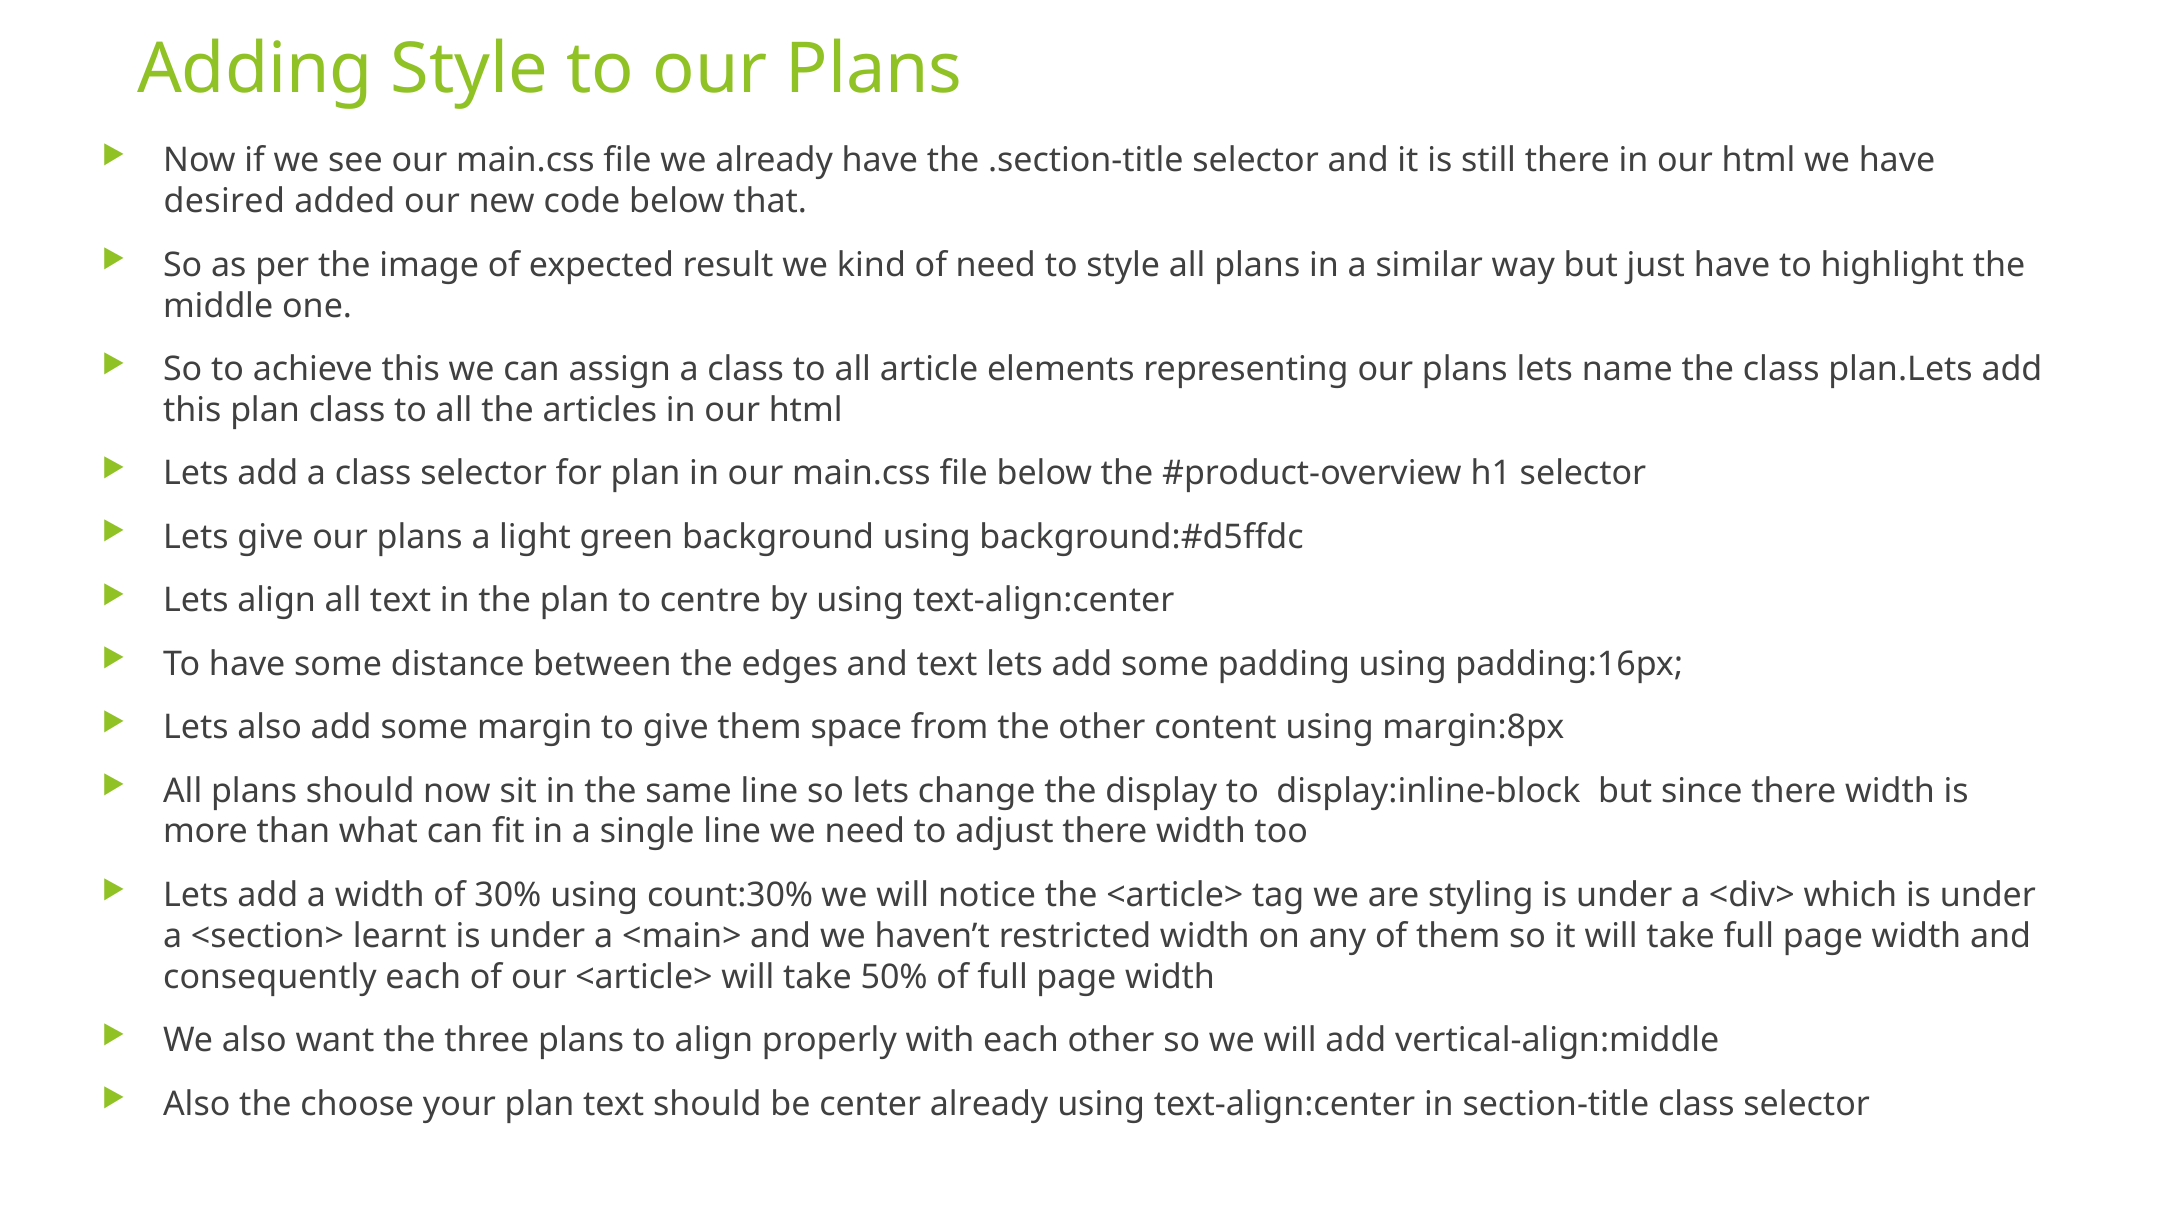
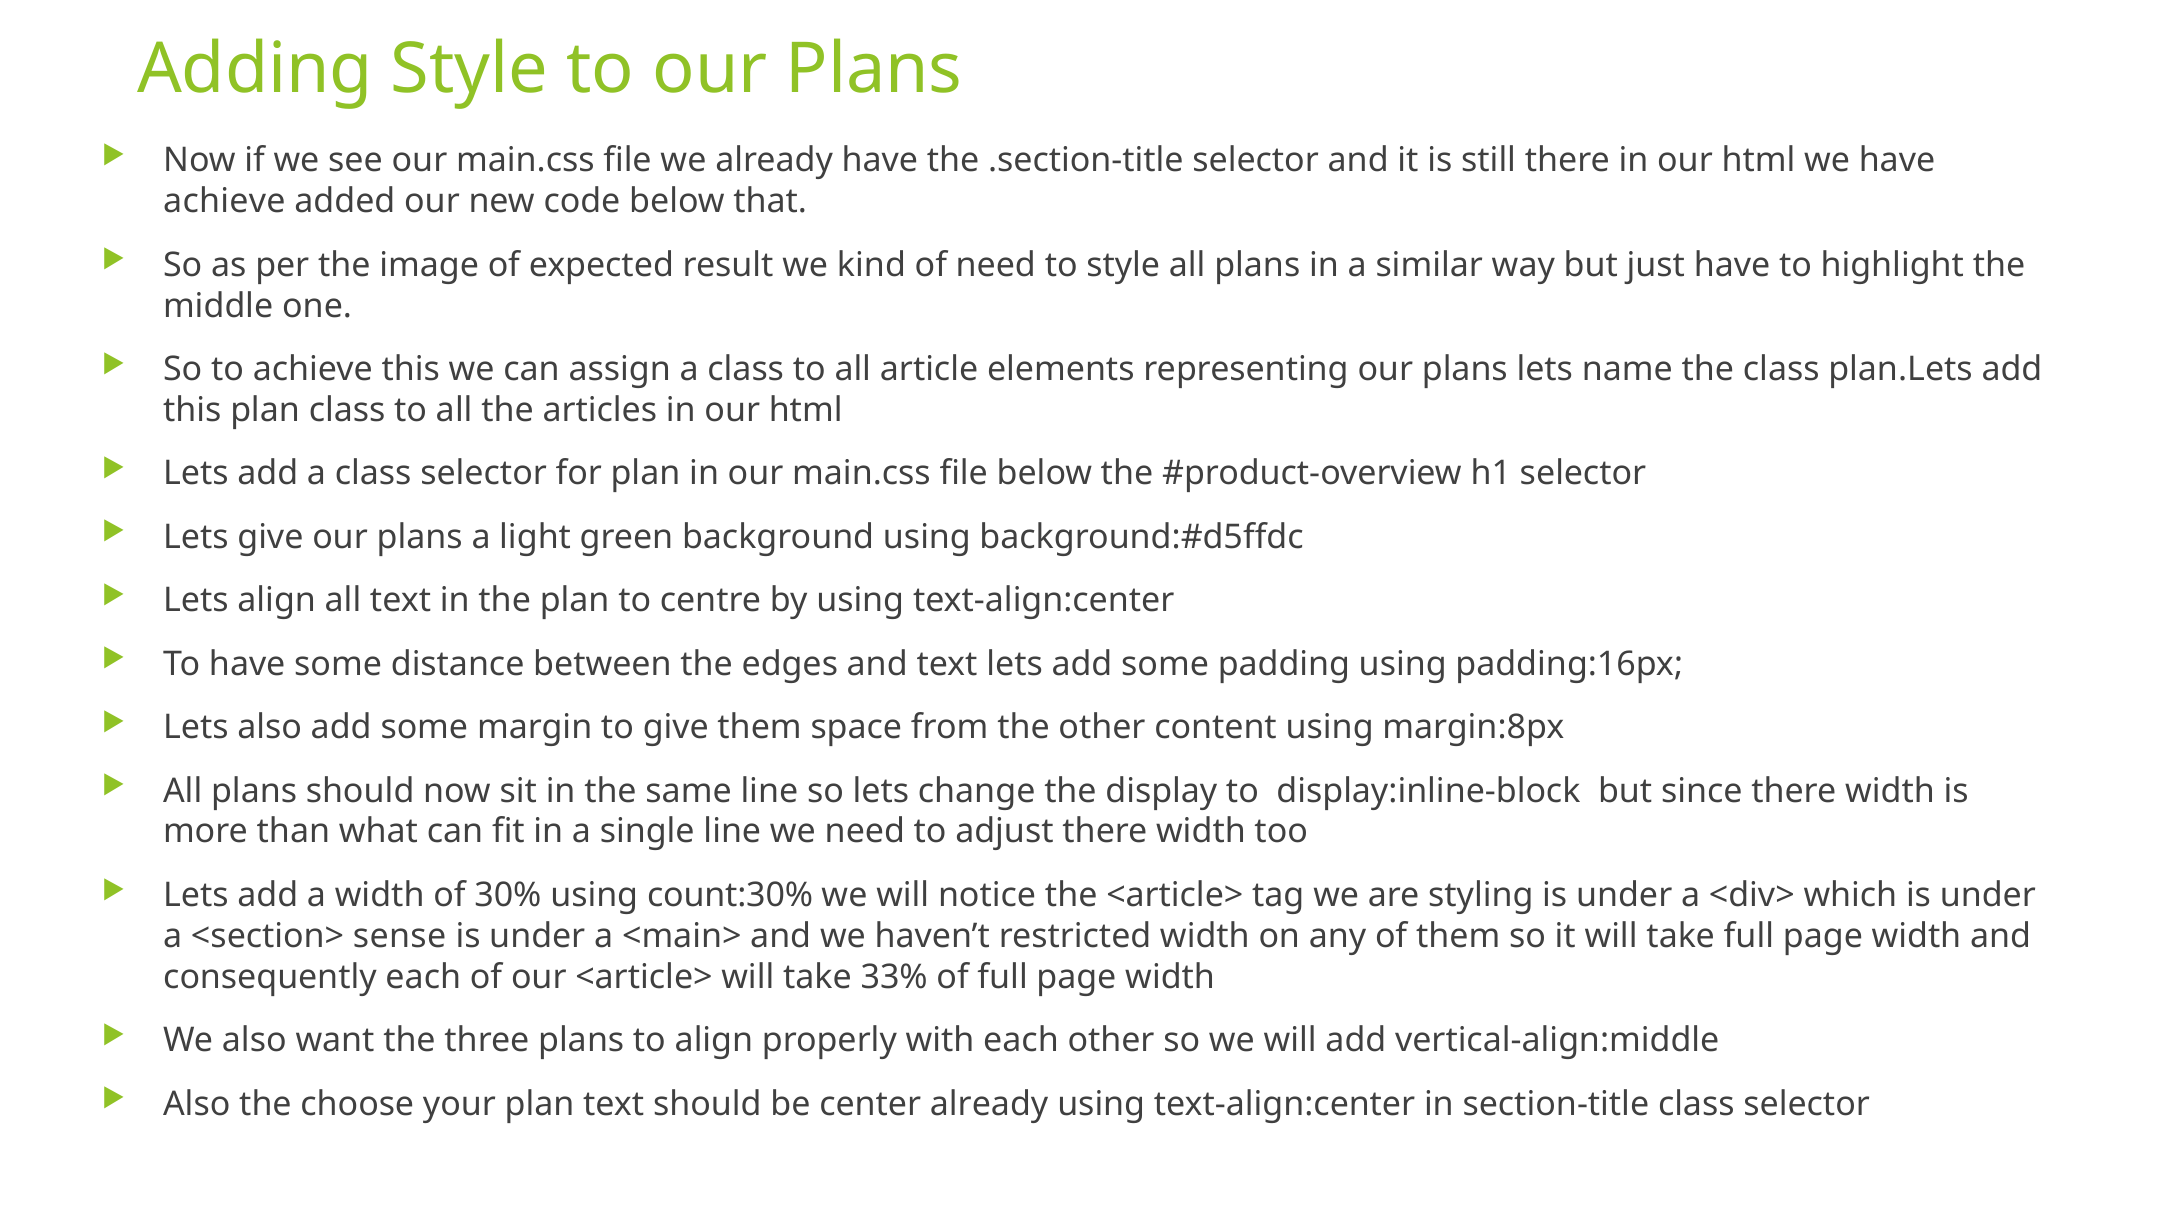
desired: desired -> achieve (224, 202)
learnt: learnt -> sense (400, 936)
50%: 50% -> 33% (894, 977)
